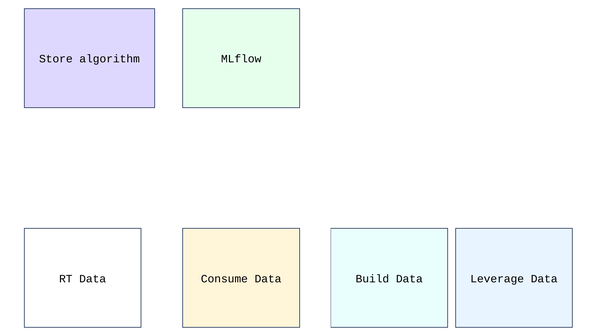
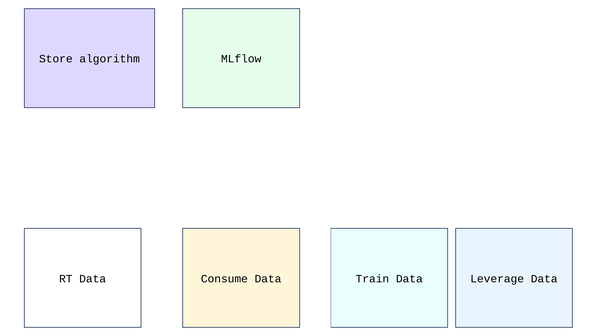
Build: Build -> Train (372, 278)
